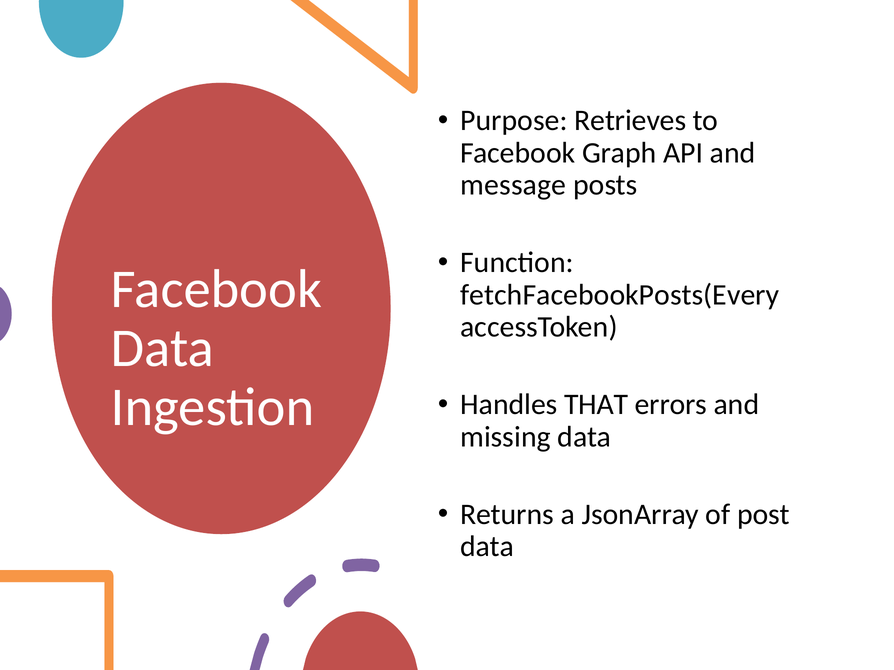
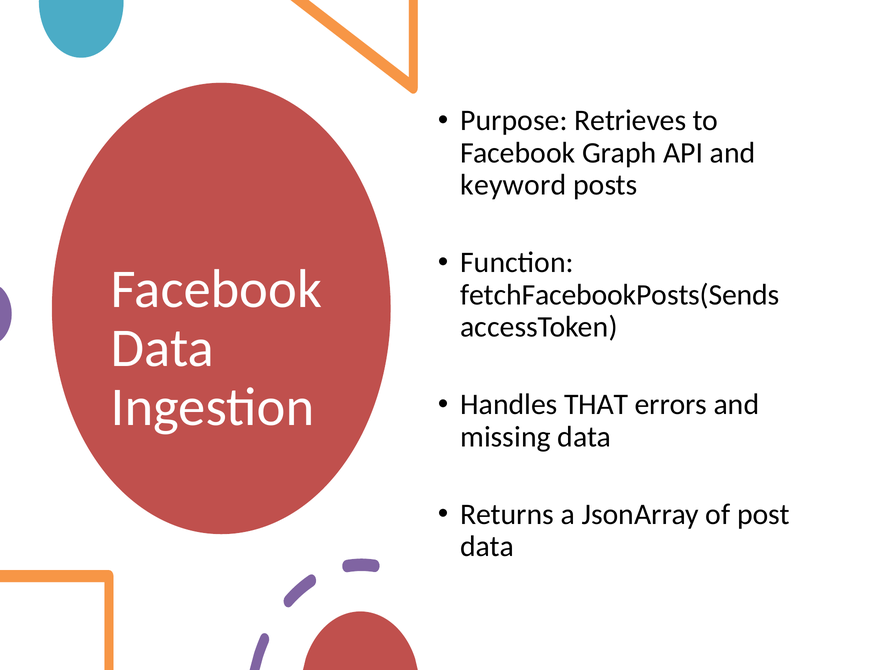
message: message -> keyword (513, 185)
fetchFacebookPosts(Every: fetchFacebookPosts(Every -> fetchFacebookPosts(Sends (620, 295)
